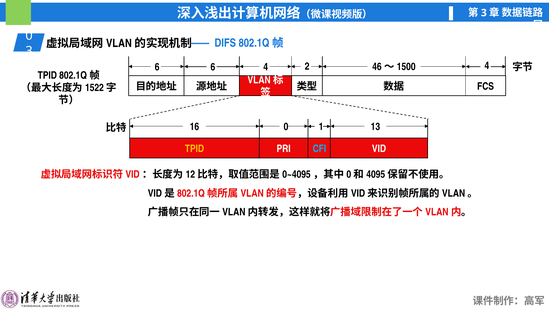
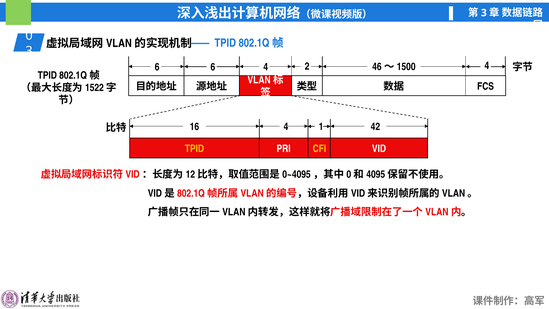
DIFS: DIFS -> TPID (225, 43)
16 0: 0 -> 4 (286, 127)
13: 13 -> 42 (375, 127)
CFI colour: light blue -> yellow (319, 149)
